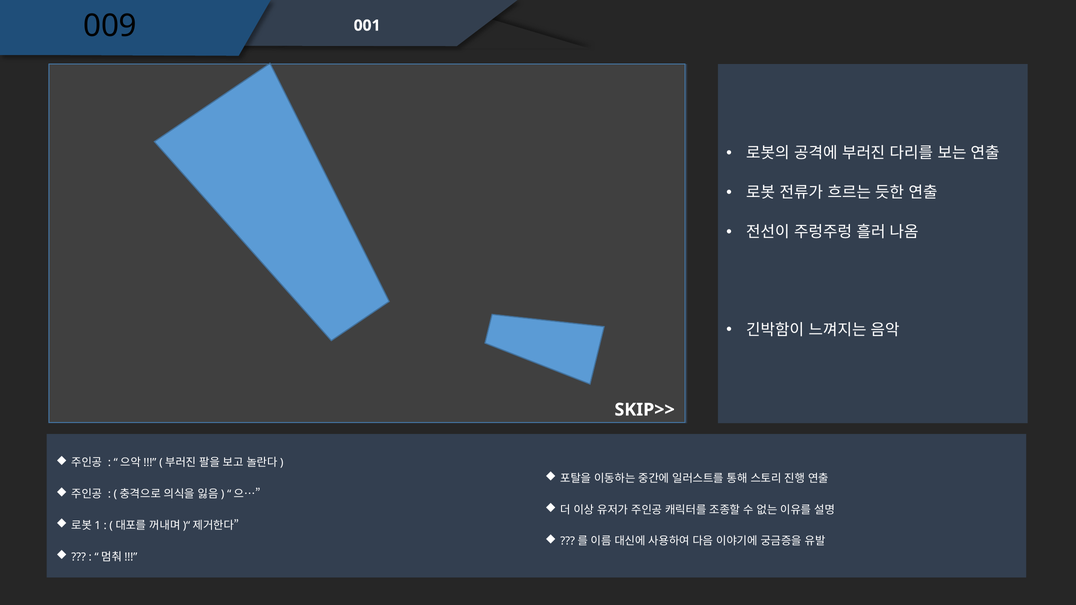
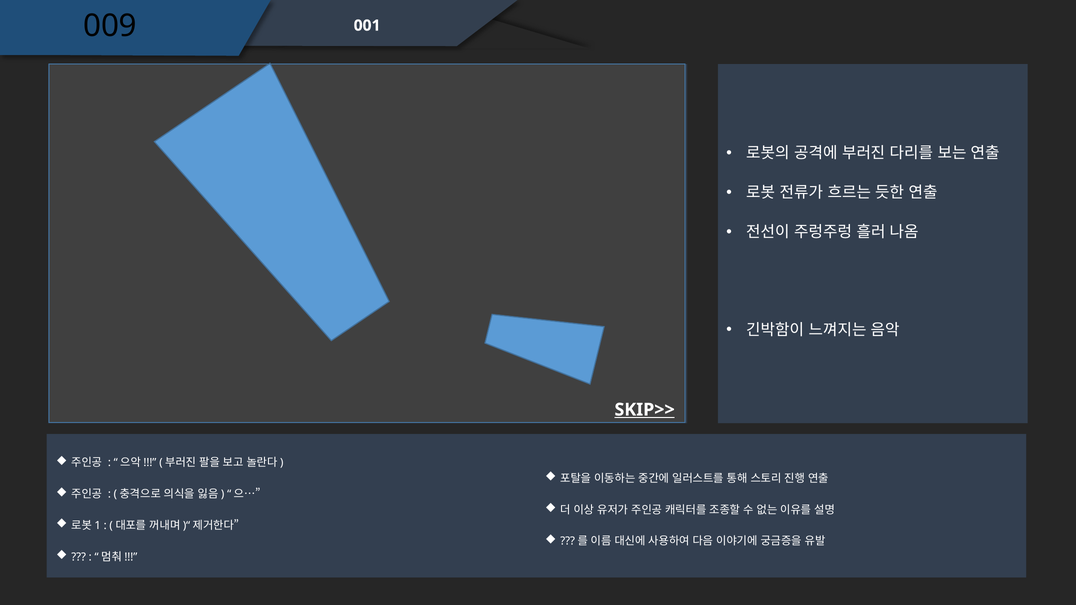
SKIP>> underline: none -> present (645, 410)
